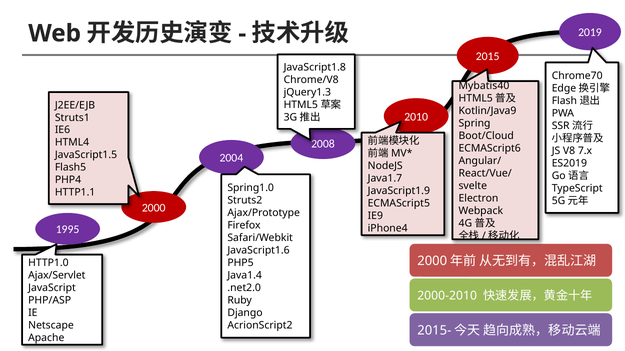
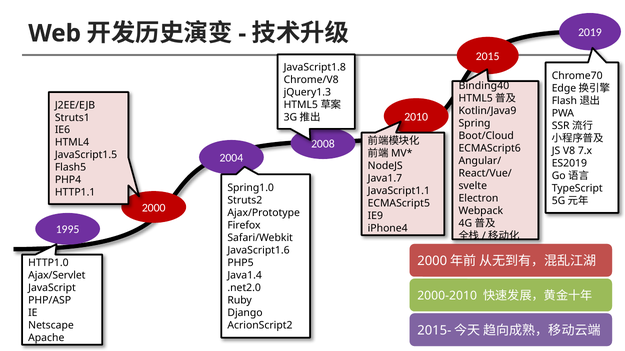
Mybatis40: Mybatis40 -> Binding40 (484, 86)
JavaScript1.9: JavaScript1.9 -> JavaScript1.1 (399, 191)
